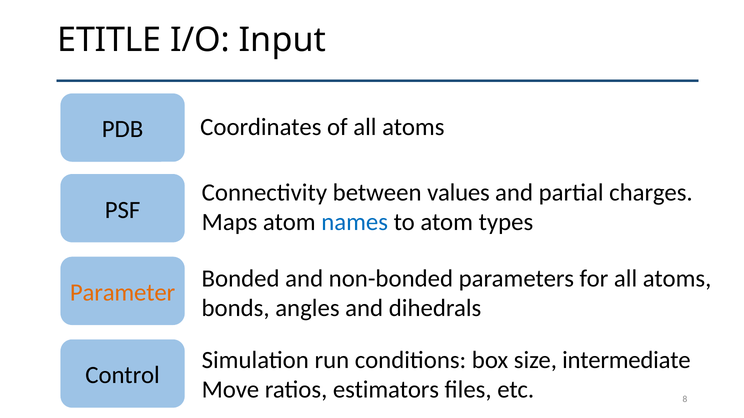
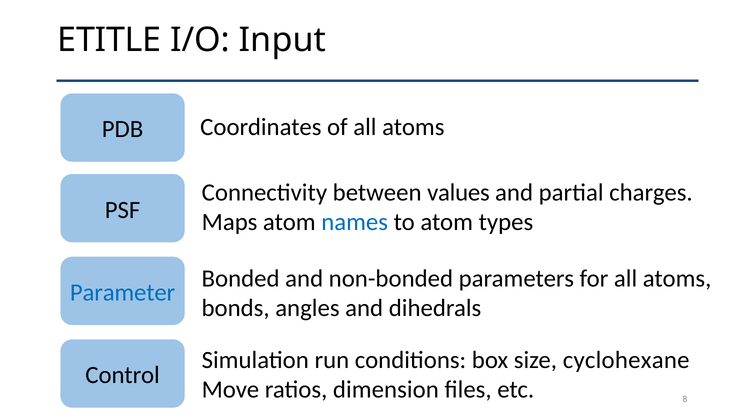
Parameter colour: orange -> blue (123, 293)
intermediate: intermediate -> cyclohexane (626, 360)
estimators: estimators -> dimension (386, 390)
